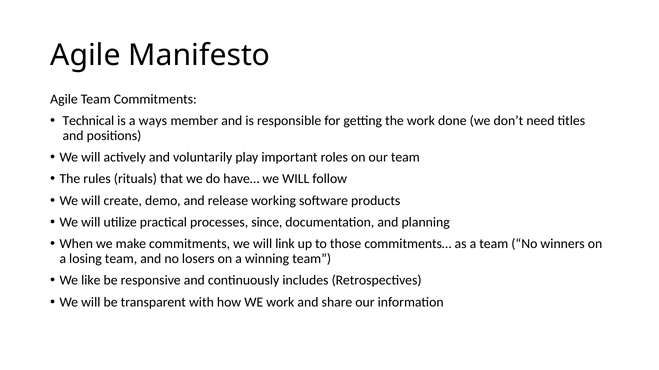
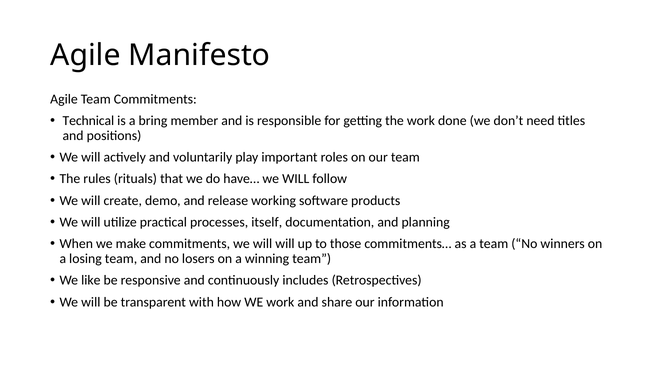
ways: ways -> bring (153, 121)
since: since -> itself (267, 223)
will link: link -> will (285, 244)
